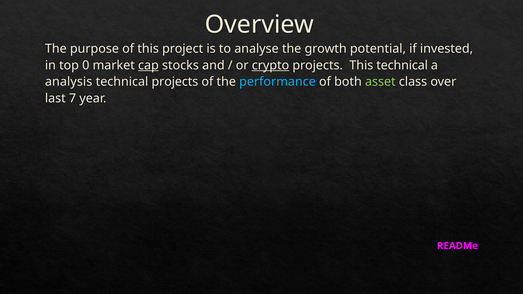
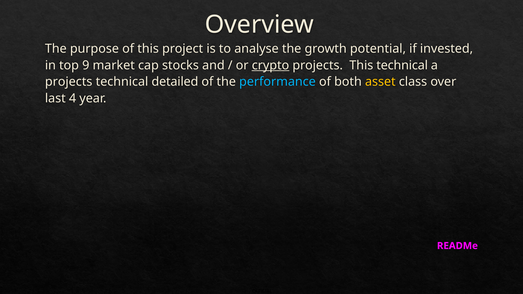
0: 0 -> 9 (86, 65)
cap underline: present -> none (148, 65)
analysis: analysis -> projects (69, 82)
technical projects: projects -> detailed (175, 82)
asset colour: light green -> yellow (380, 82)
7: 7 -> 4 (73, 98)
